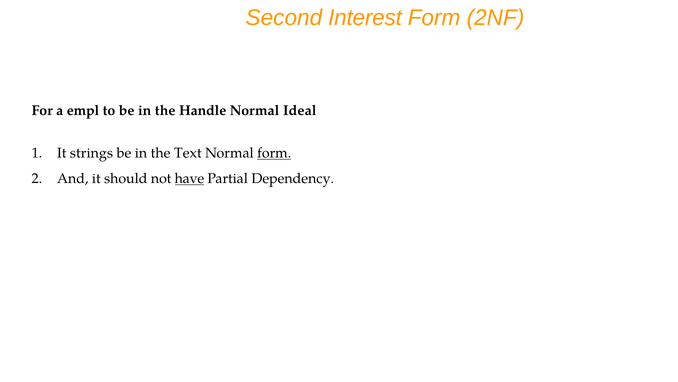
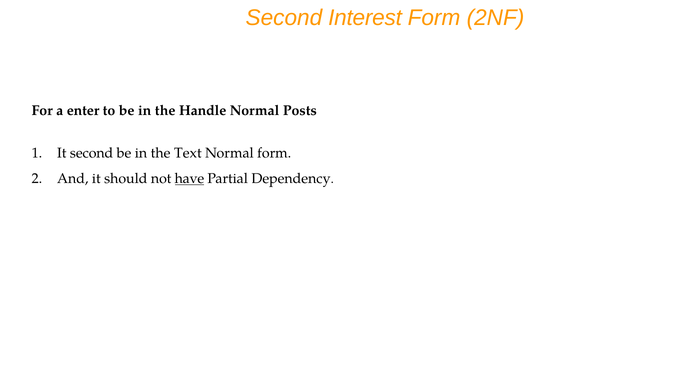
empl: empl -> enter (83, 111)
Ideal: Ideal -> Posts (300, 111)
It strings: strings -> second (92, 153)
form underline: present -> none (274, 153)
